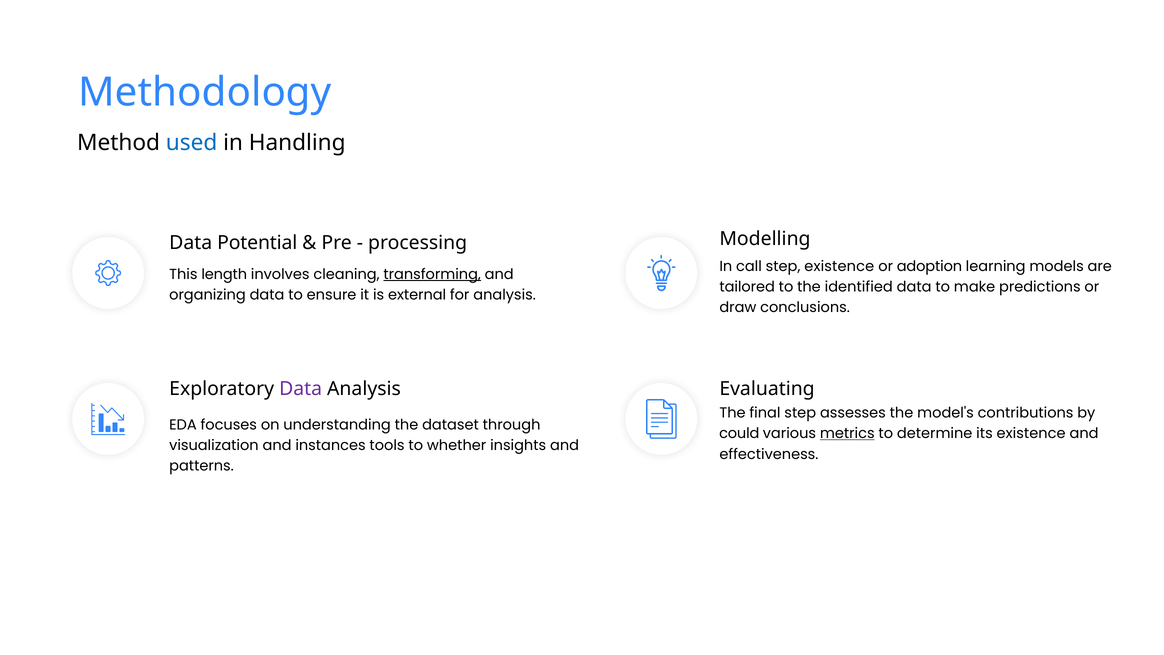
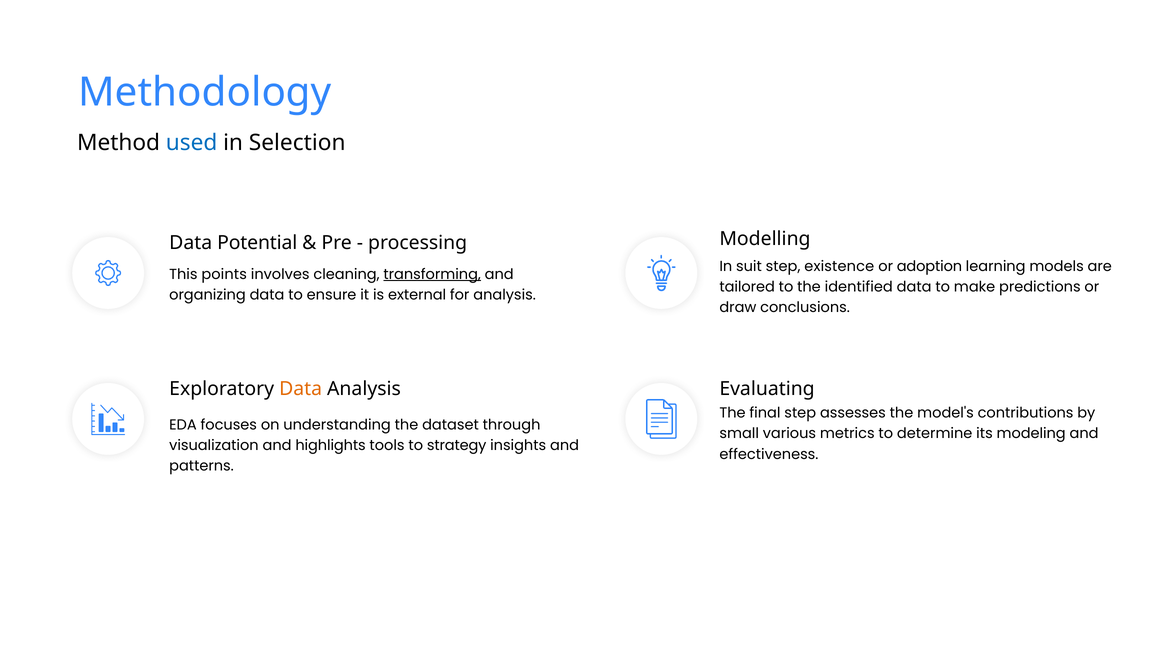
Handling: Handling -> Selection (297, 142)
call: call -> suit (749, 266)
length: length -> points (224, 274)
Data colour: purple -> orange (301, 389)
could: could -> small (739, 433)
metrics underline: present -> none (847, 433)
its existence: existence -> modeling (1031, 433)
instances: instances -> highlights (331, 445)
whether: whether -> strategy (457, 445)
